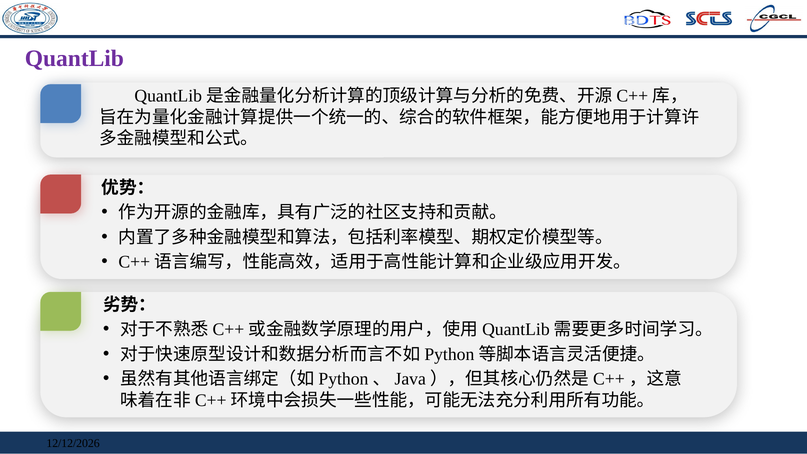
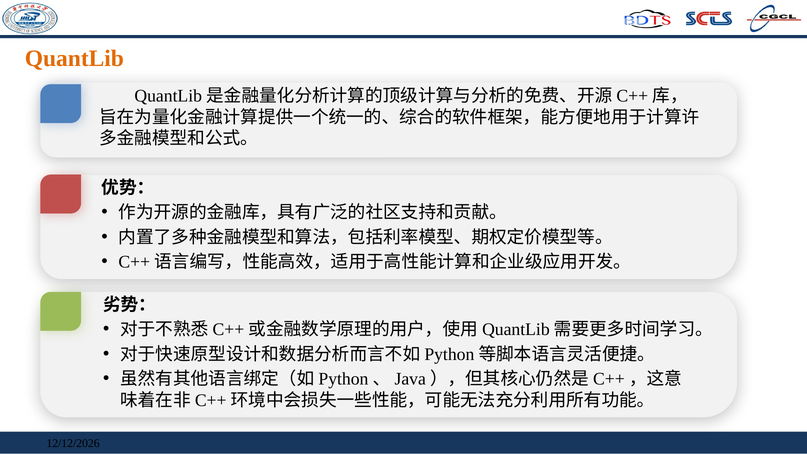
QuantLib colour: purple -> orange (74, 59)
